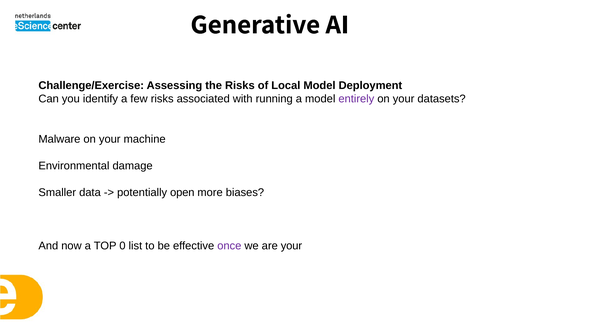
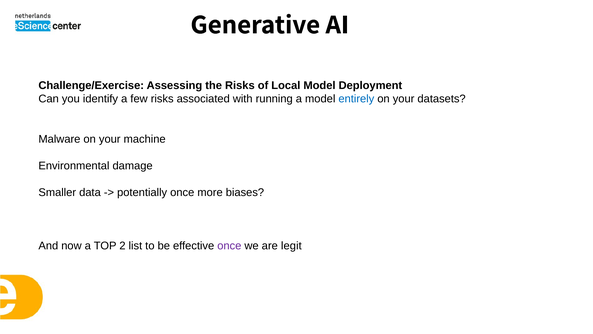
entirely colour: purple -> blue (356, 99)
potentially open: open -> once (182, 192)
0: 0 -> 2 (122, 246)
are your: your -> legit (291, 246)
